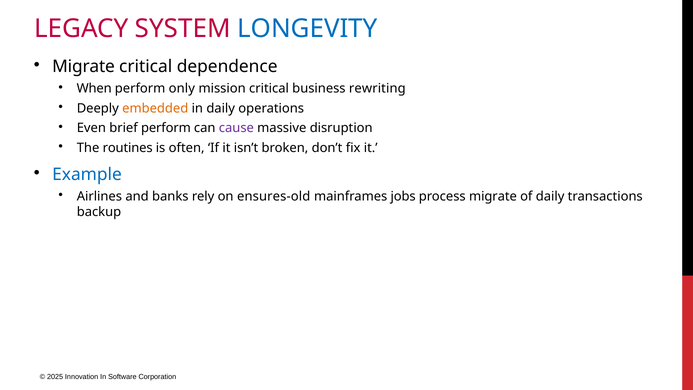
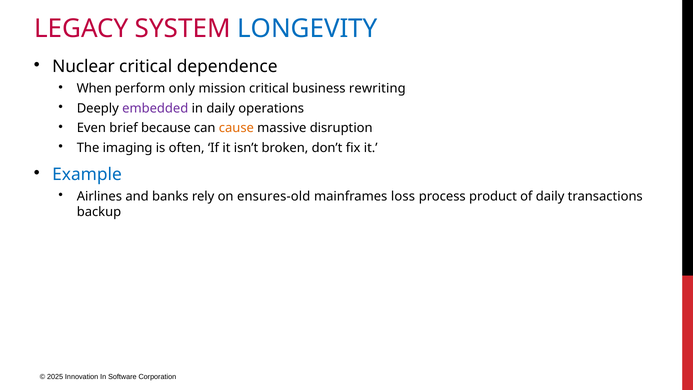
Migrate: Migrate -> Nuclear (84, 67)
embedded colour: orange -> purple (155, 108)
brief perform: perform -> because (166, 128)
cause colour: purple -> orange (236, 128)
routines: routines -> imaging (128, 148)
jobs: jobs -> loss (403, 196)
process migrate: migrate -> product (493, 196)
